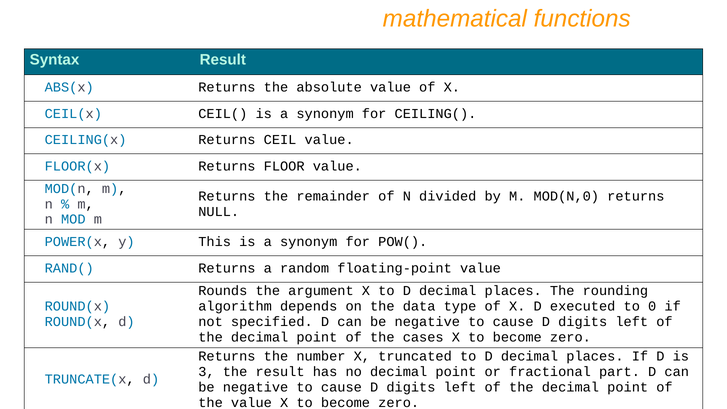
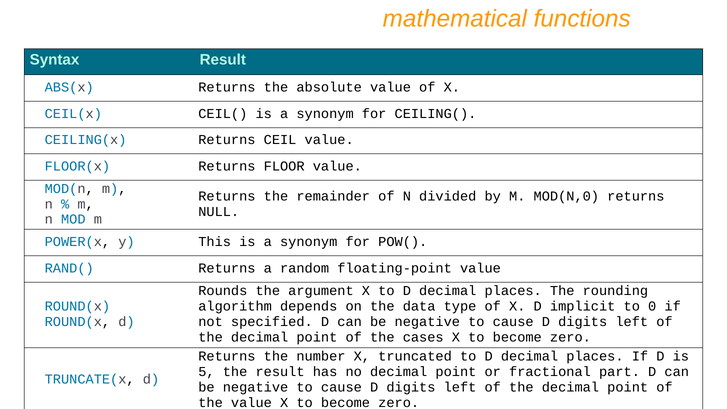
executed: executed -> implicit (583, 306)
3: 3 -> 5 (206, 372)
